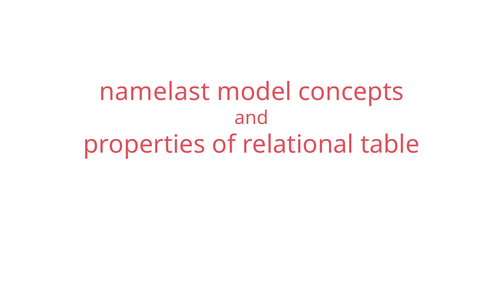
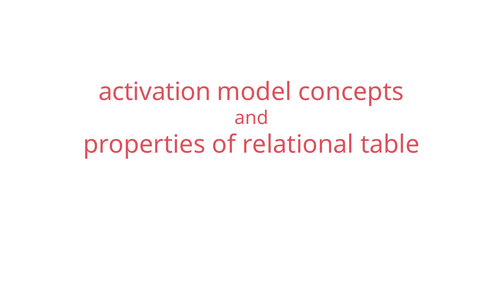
namelast: namelast -> activation (155, 92)
